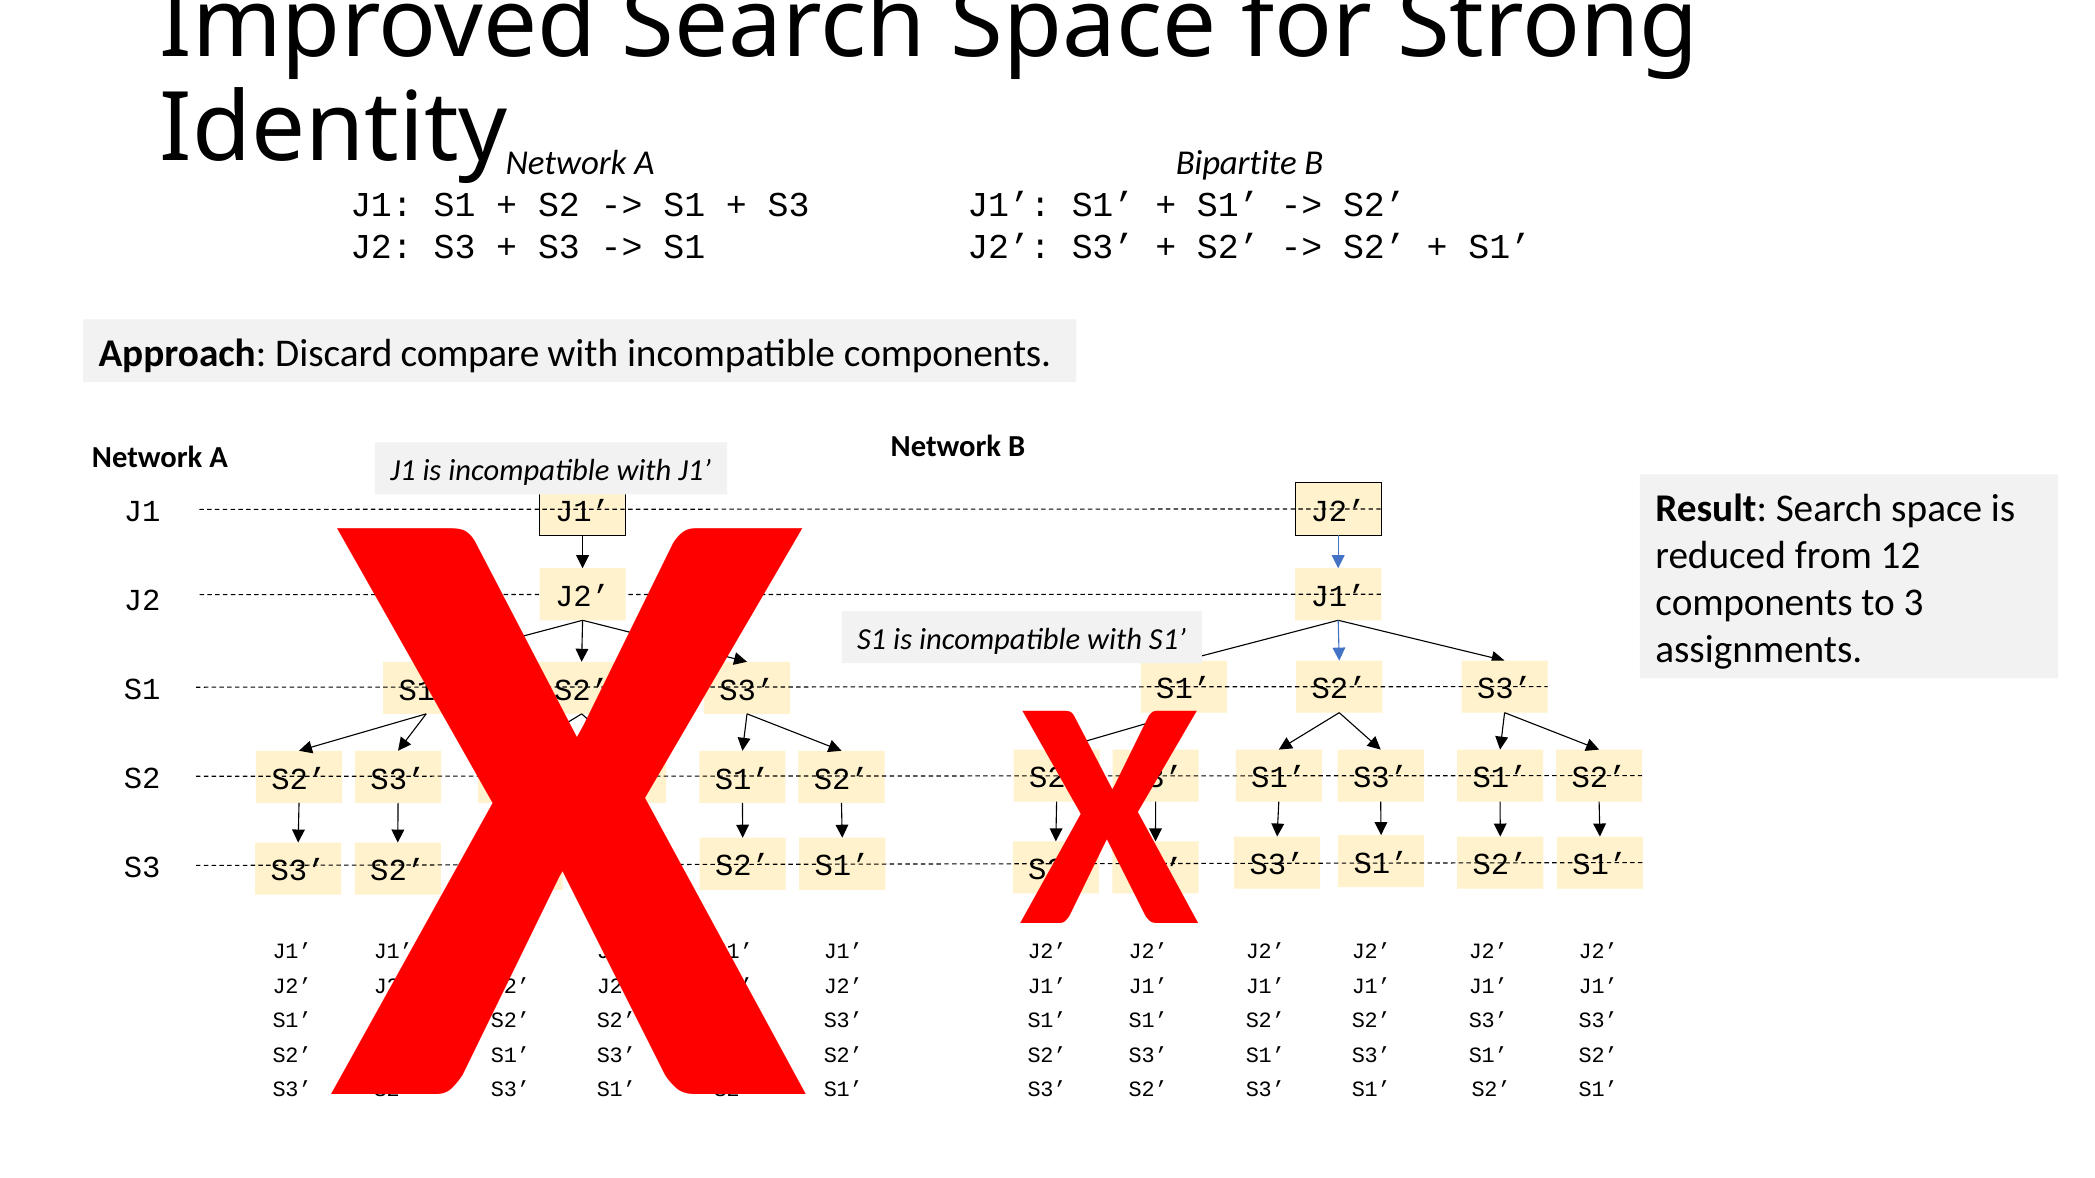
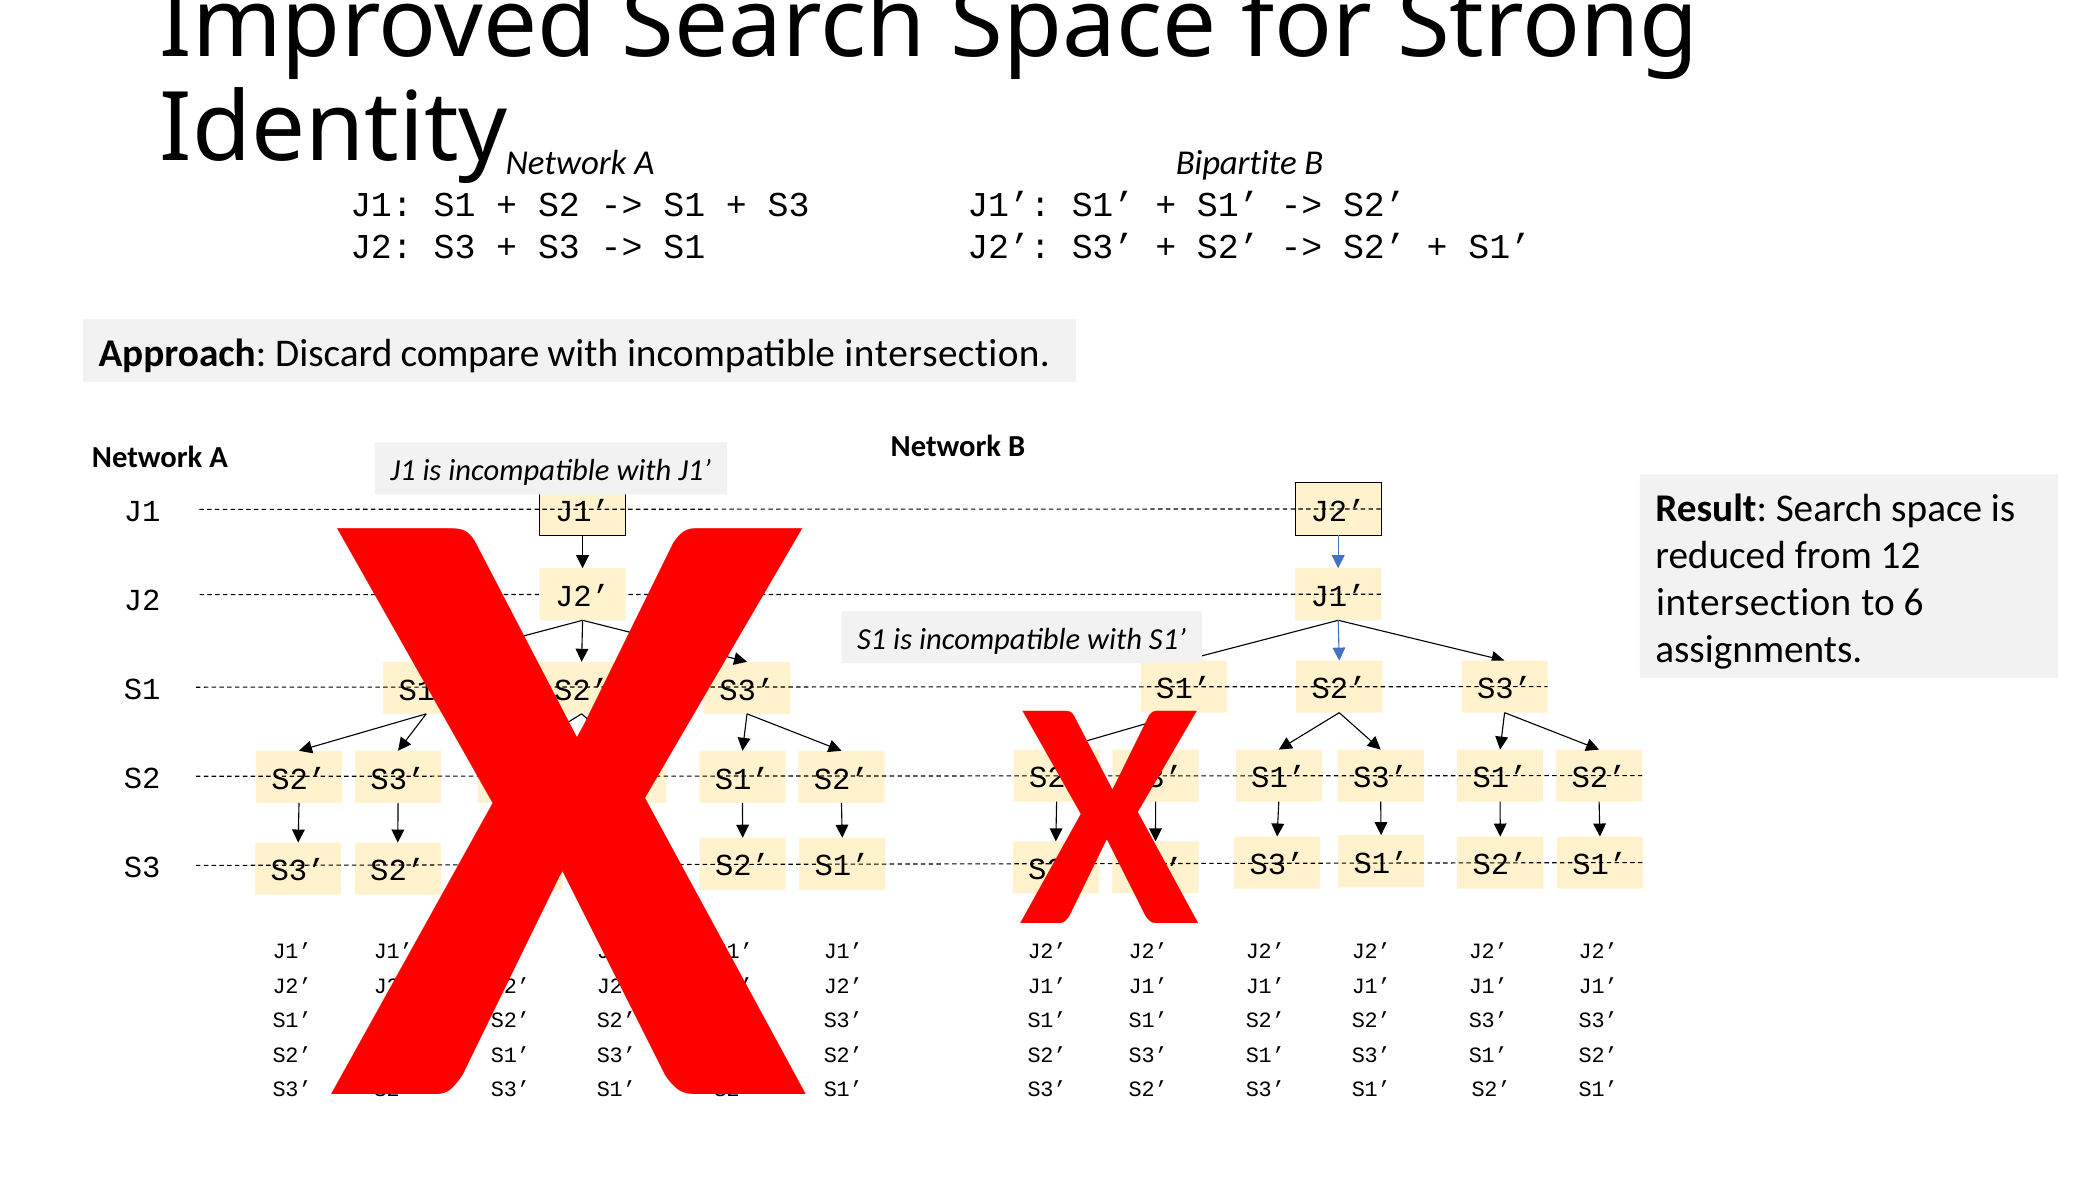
incompatible components: components -> intersection (947, 354)
components: components -> intersection (1754, 603)
3: 3 -> 6 (1914, 603)
